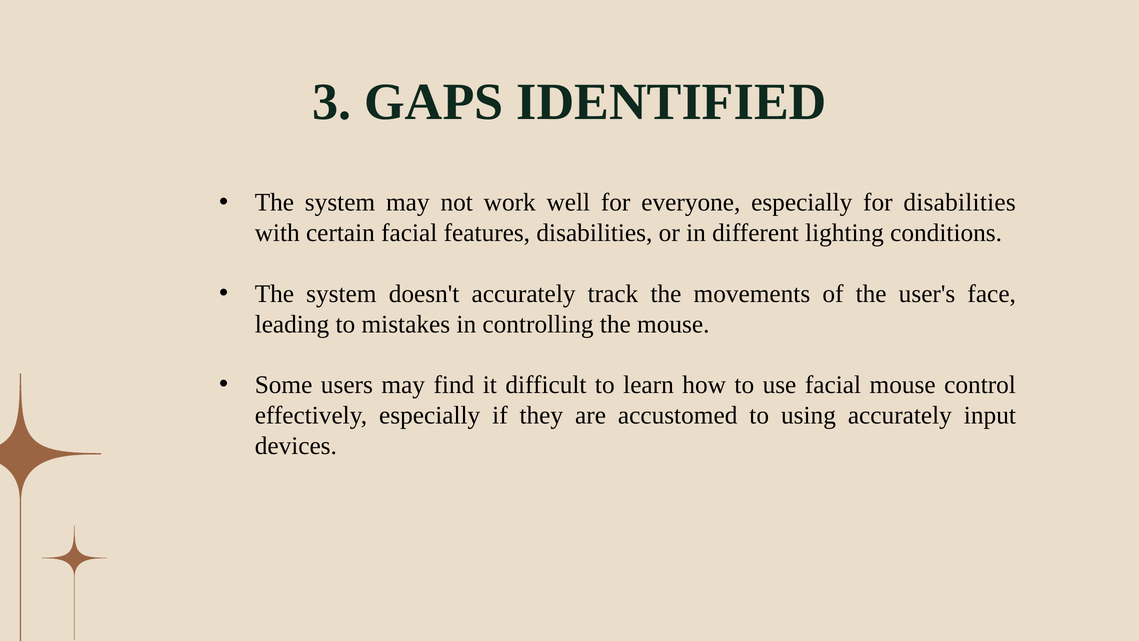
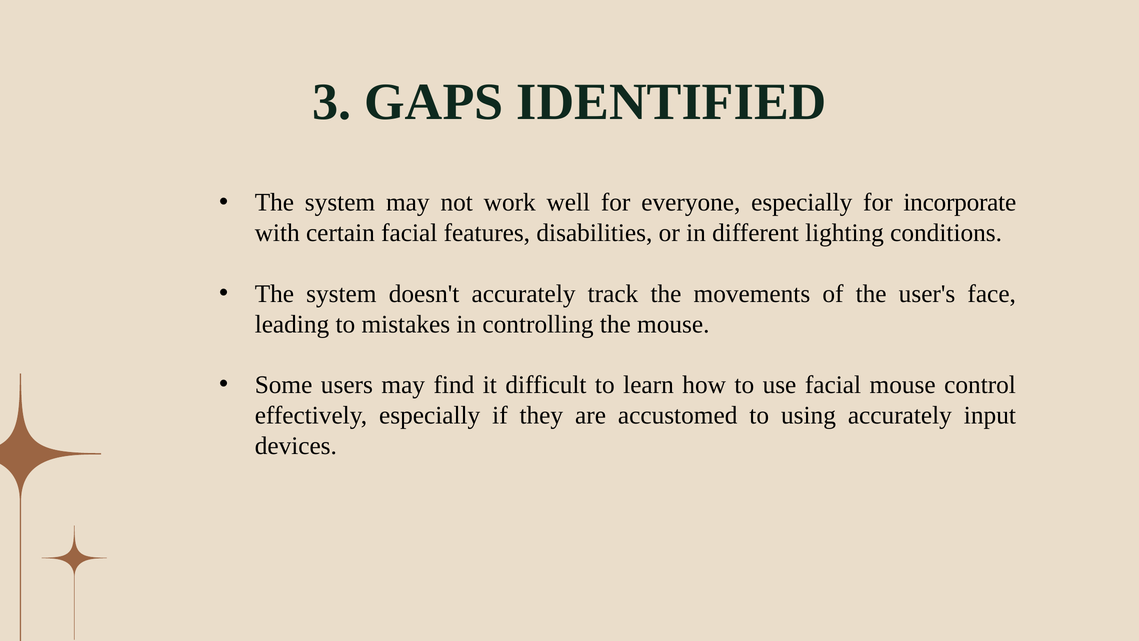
for disabilities: disabilities -> incorporate (960, 202)
